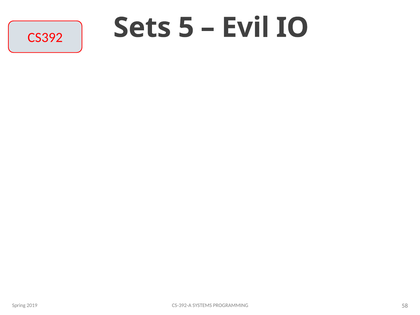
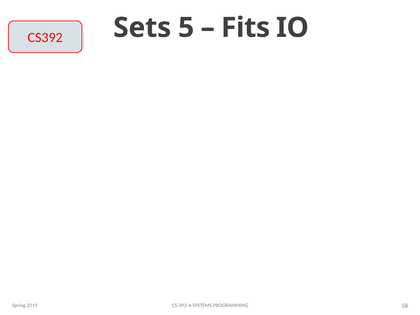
Evil: Evil -> Fits (246, 28)
